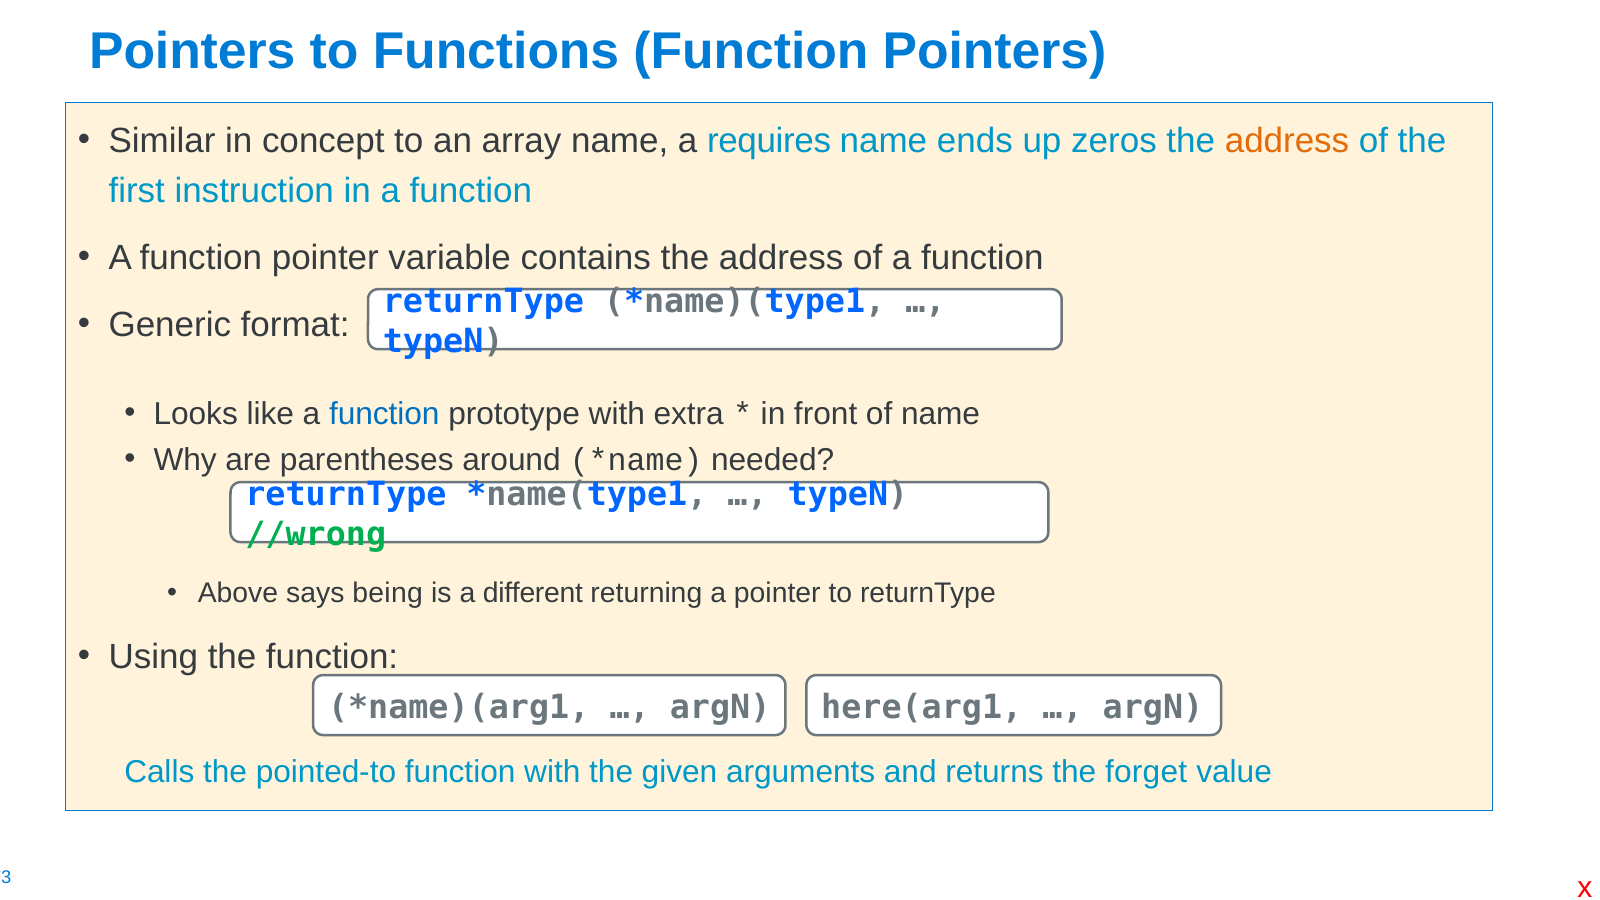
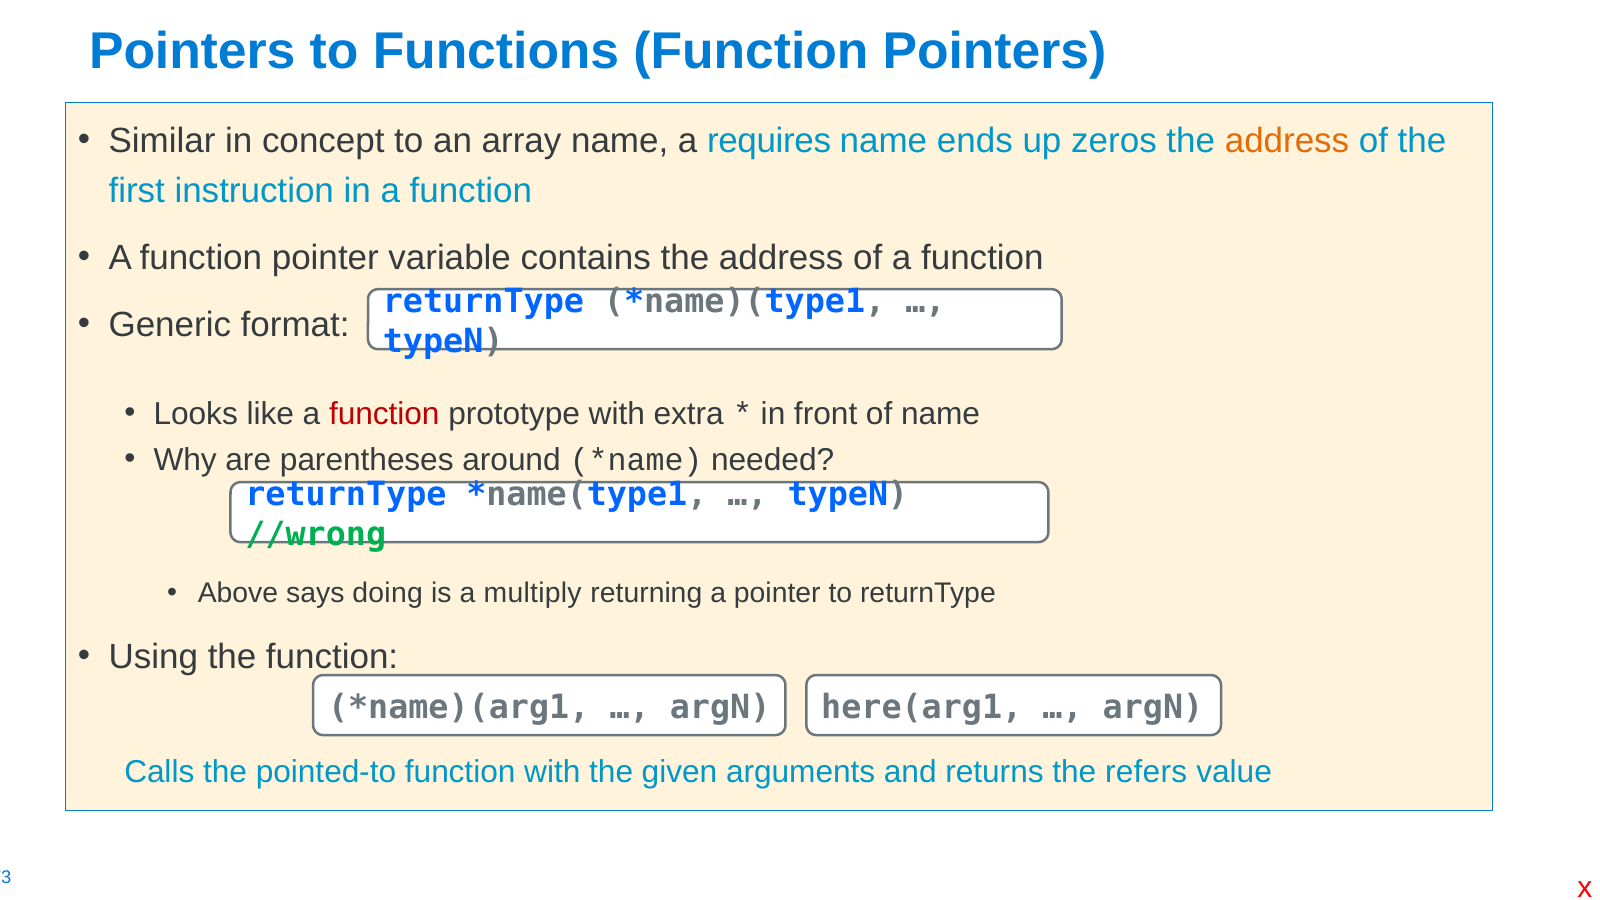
function colour: blue -> red (384, 414)
being: being -> doing (388, 593)
different: different -> multiply (533, 593)
forget: forget -> refers (1146, 772)
